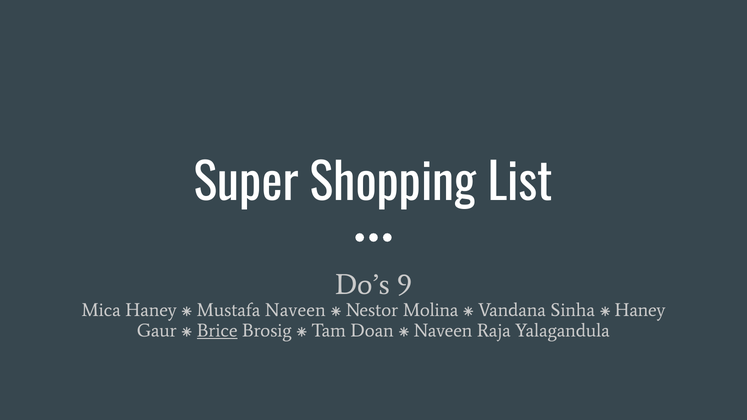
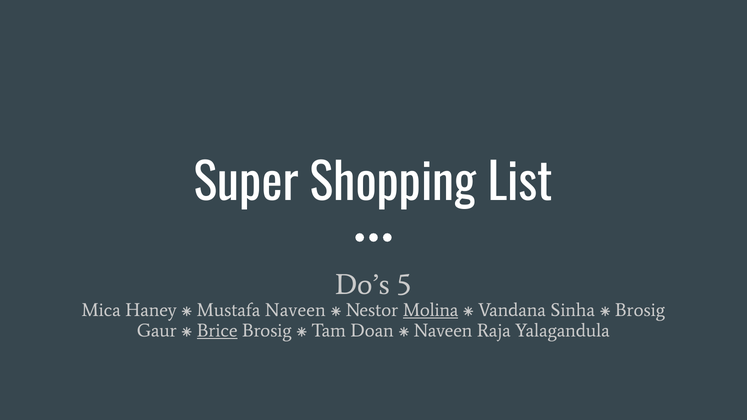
9: 9 -> 5 (404, 285)
Molina underline: none -> present (431, 310)
Sinha Haney: Haney -> Brosig (640, 310)
